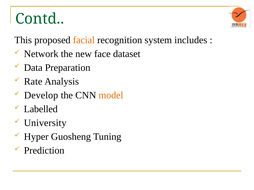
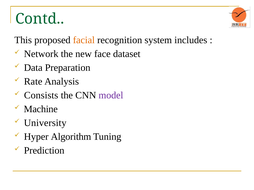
Develop: Develop -> Consists (41, 96)
model colour: orange -> purple (111, 96)
Labelled: Labelled -> Machine (41, 109)
Guosheng: Guosheng -> Algorithm (71, 137)
